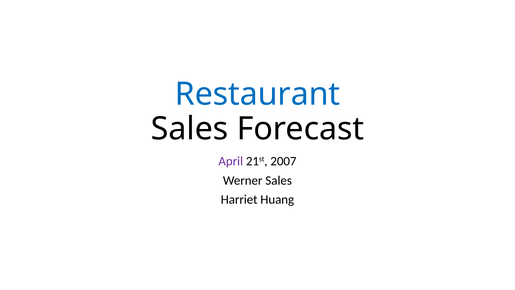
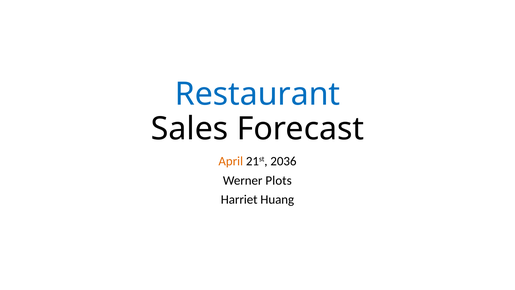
April colour: purple -> orange (231, 161)
2007: 2007 -> 2036 (283, 161)
Werner Sales: Sales -> Plots (279, 180)
